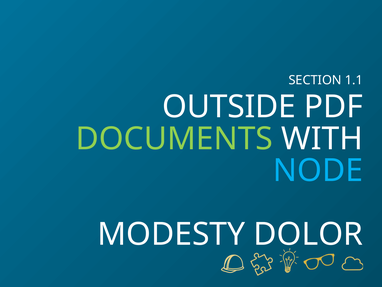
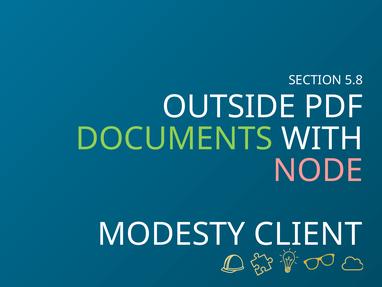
1.1: 1.1 -> 5.8 (354, 80)
NODE colour: light blue -> pink (318, 170)
DOLOR: DOLOR -> CLIENT (308, 234)
